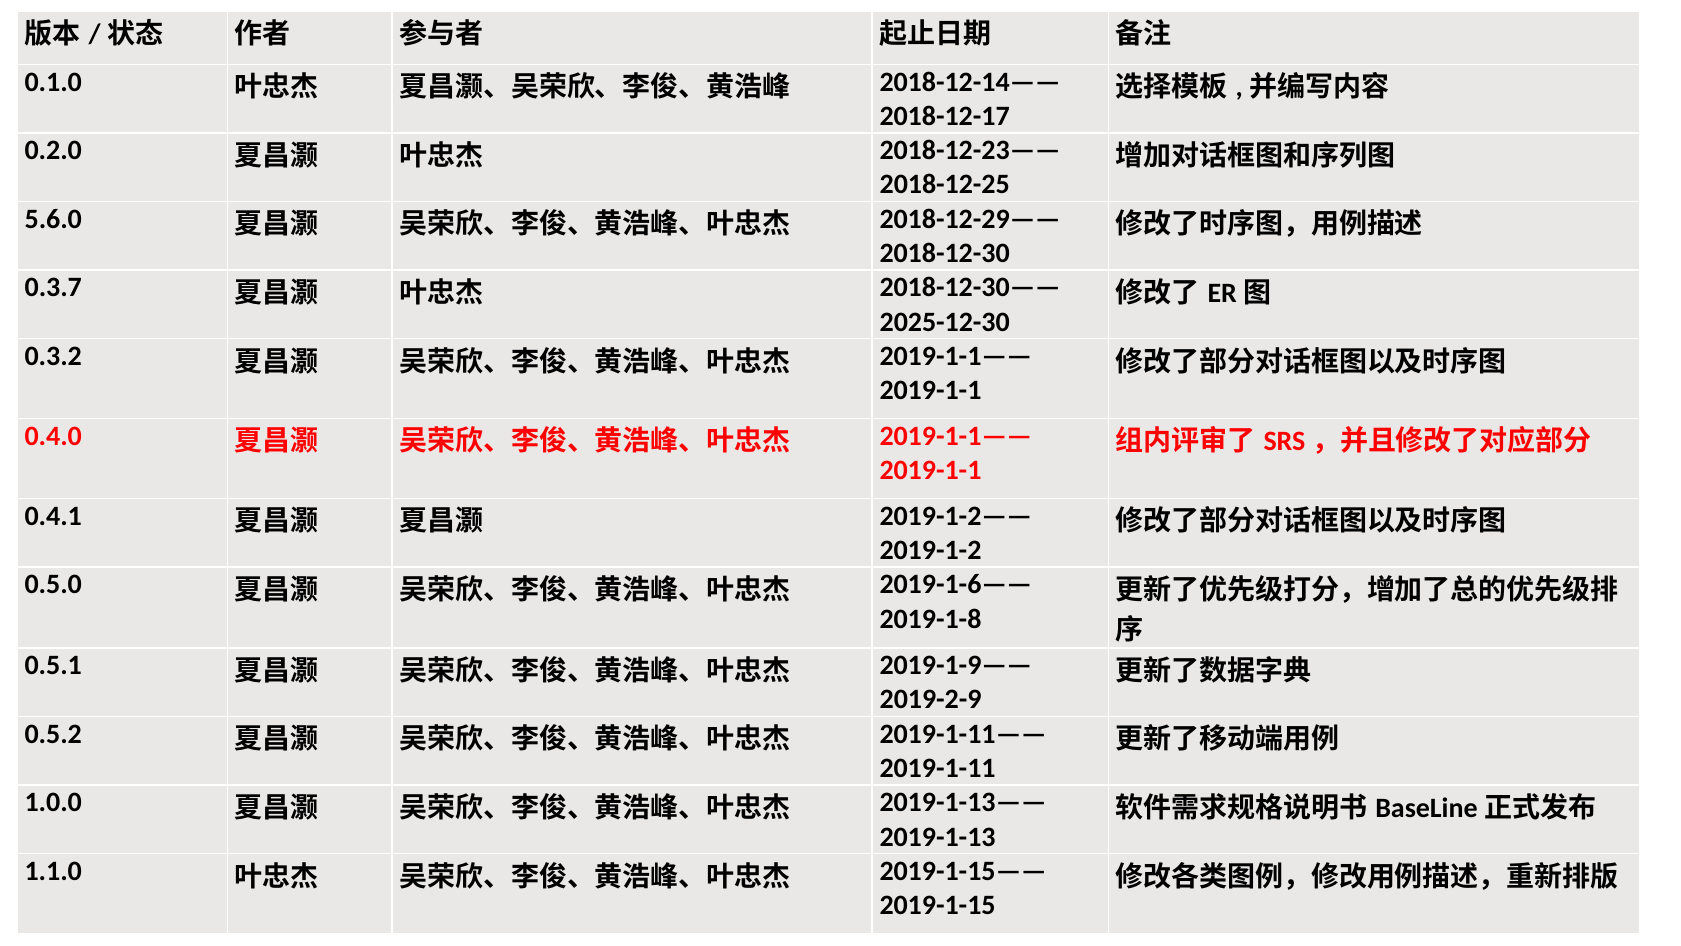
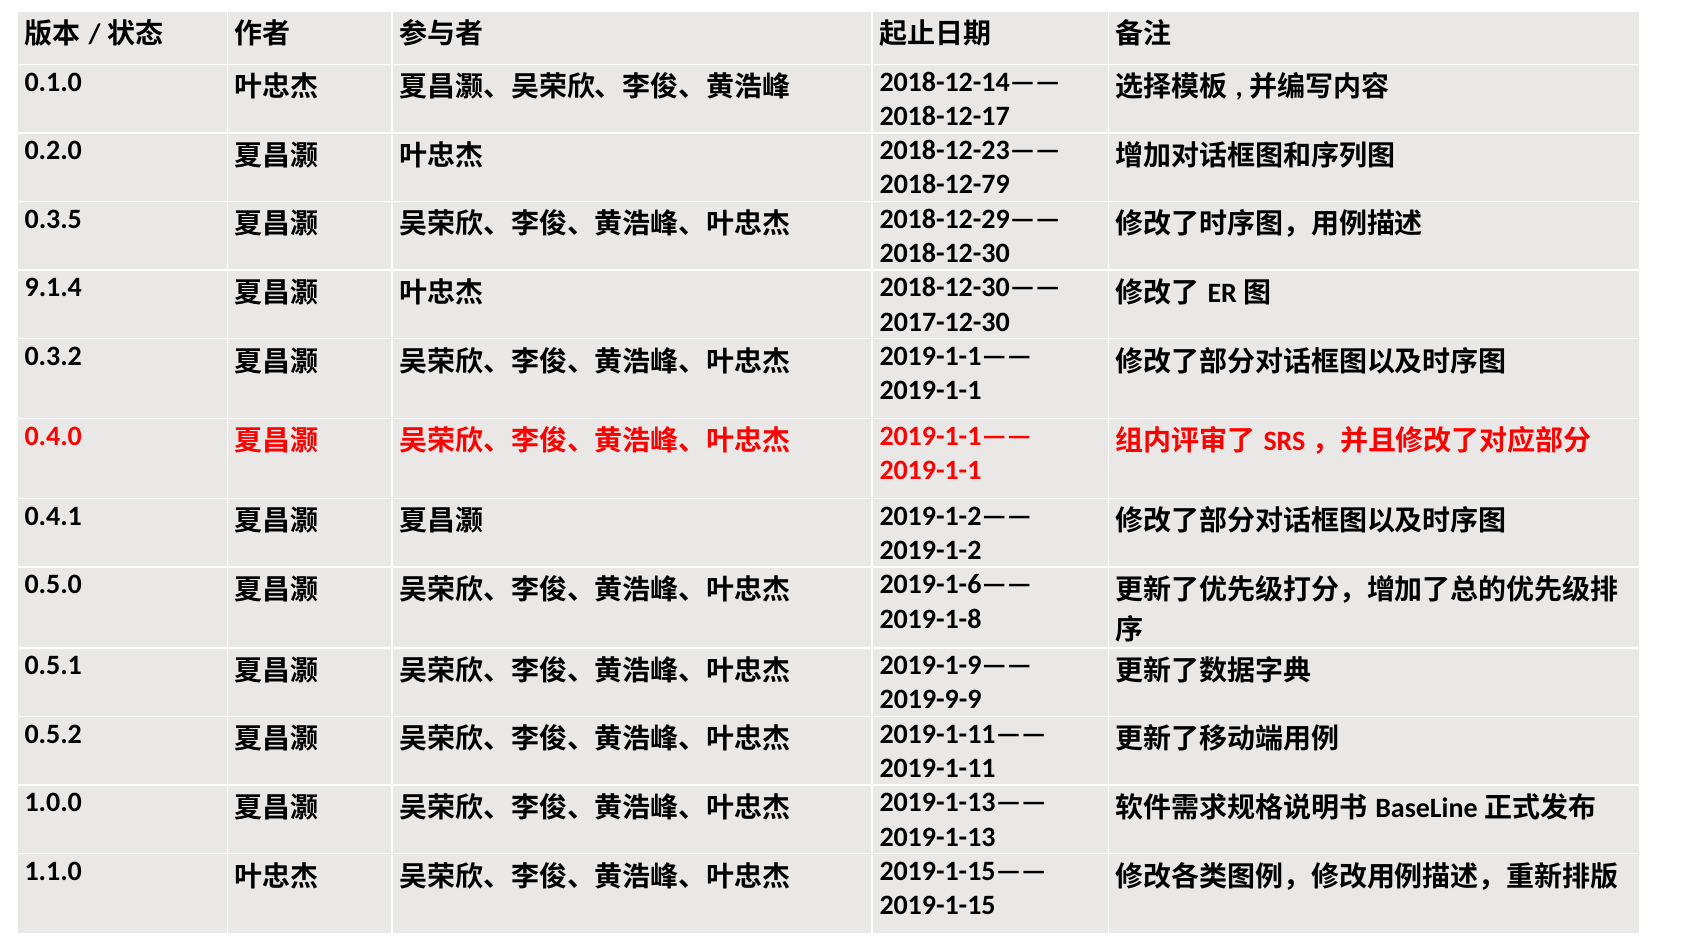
2018-12-25: 2018-12-25 -> 2018-12-79 (945, 185)
5.6.0: 5.6.0 -> 0.3.5 (53, 219)
0.3.7: 0.3.7 -> 9.1.4 (53, 287)
2025-12-30: 2025-12-30 -> 2017-12-30 (945, 322)
2019-2-9: 2019-2-9 -> 2019-9-9 (931, 699)
